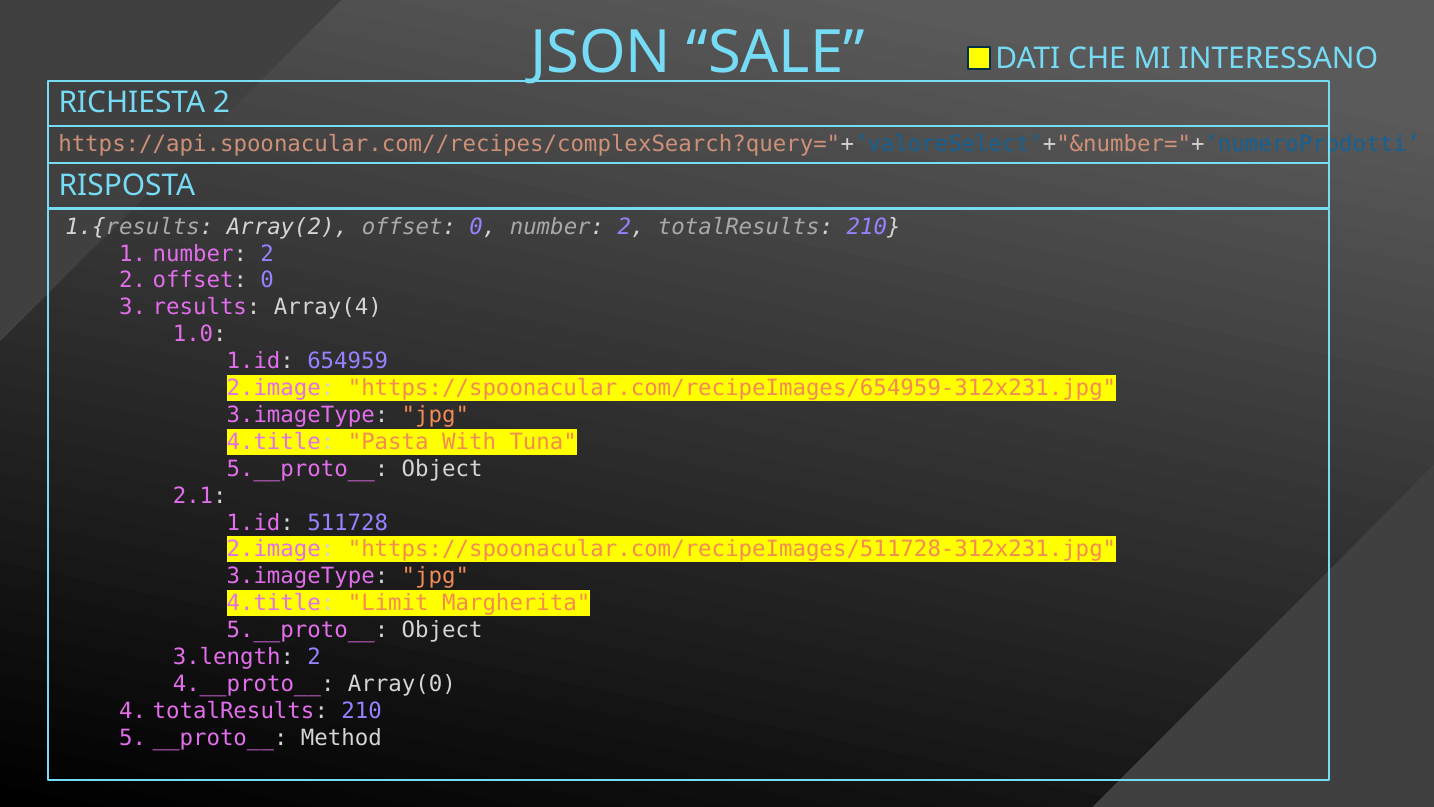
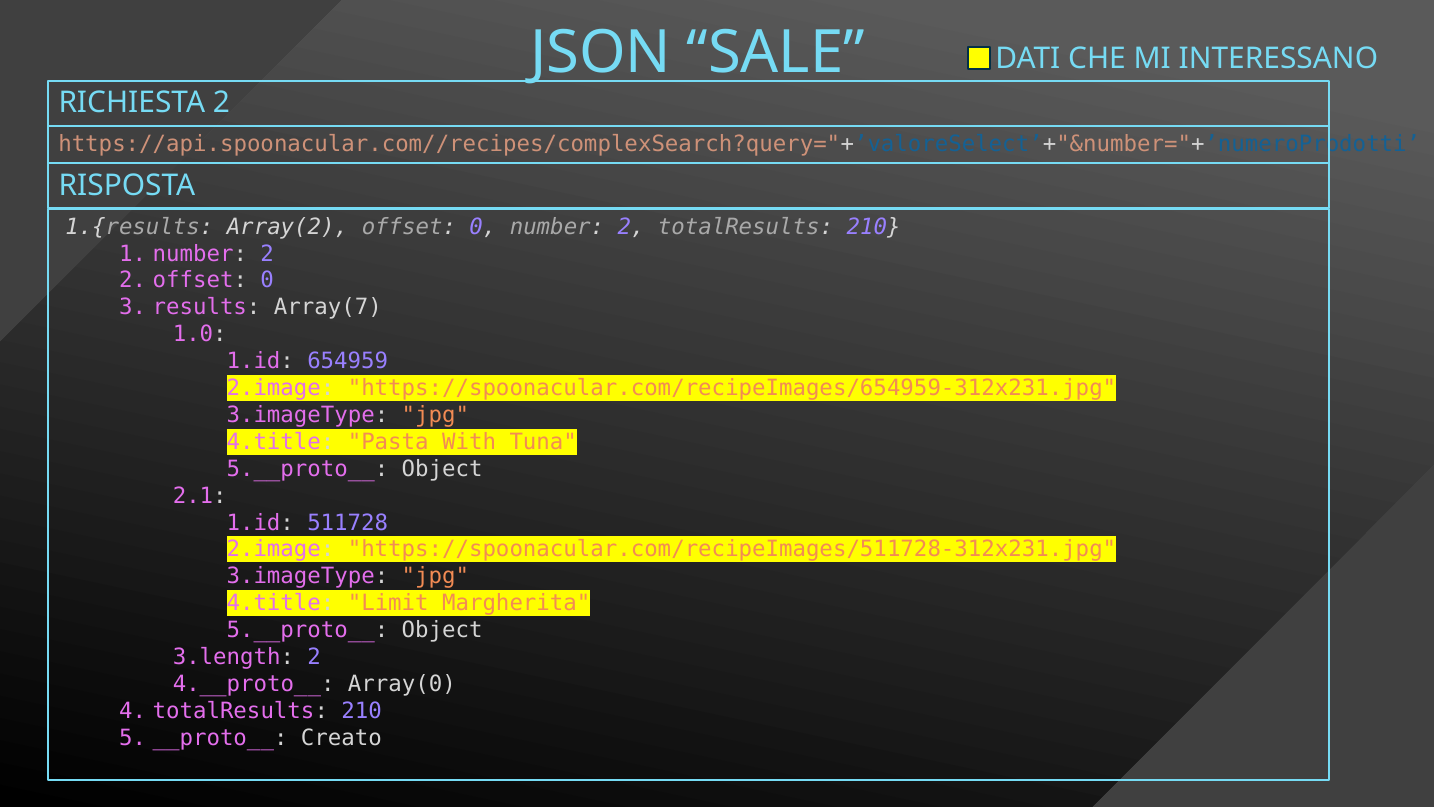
Array(4: Array(4 -> Array(7 (328, 307)
Method: Method -> Creato (341, 737)
